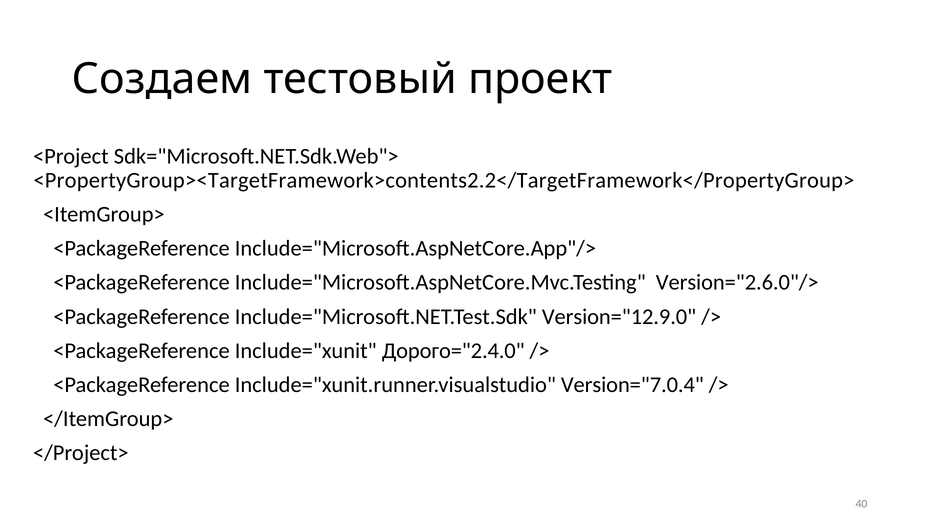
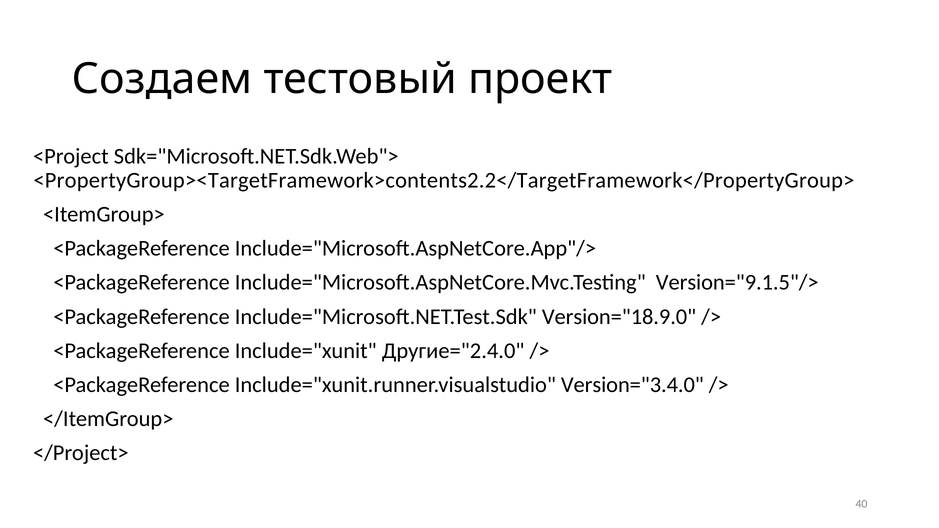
Version="2.6.0"/>: Version="2.6.0"/> -> Version="9.1.5"/> (737, 283)
Version="12.9.0: Version="12.9.0 -> Version="18.9.0 (619, 317)
Дорого="2.4.0: Дорого="2.4.0 -> Другие="2.4.0 (453, 351)
Version="7.0.4: Version="7.0.4 -> Version="3.4.0 (632, 385)
